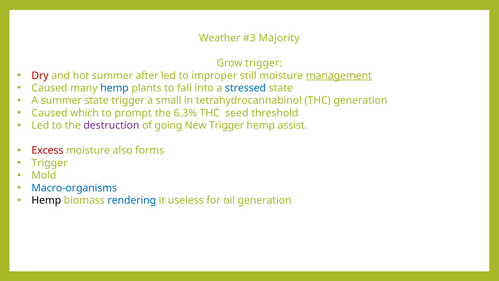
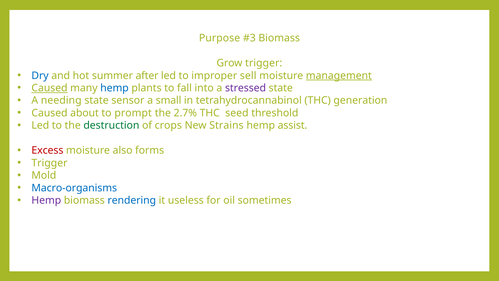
Weather: Weather -> Purpose (220, 38)
Majority: Majority -> Biomass (279, 38)
Dry colour: red -> blue (40, 75)
still: still -> sell (248, 75)
Caused underline: none -> present (50, 88)
stressed colour: blue -> purple (246, 88)
A summer: summer -> needing (61, 100)
state trigger: trigger -> sensor (128, 100)
which: which -> about (85, 113)
6.3%: 6.3% -> 2.7% (185, 113)
destruction colour: purple -> green (111, 125)
going: going -> crops (168, 125)
New Trigger: Trigger -> Strains (226, 125)
Hemp colour: black -> purple (46, 200)
oil generation: generation -> sometimes (265, 200)
